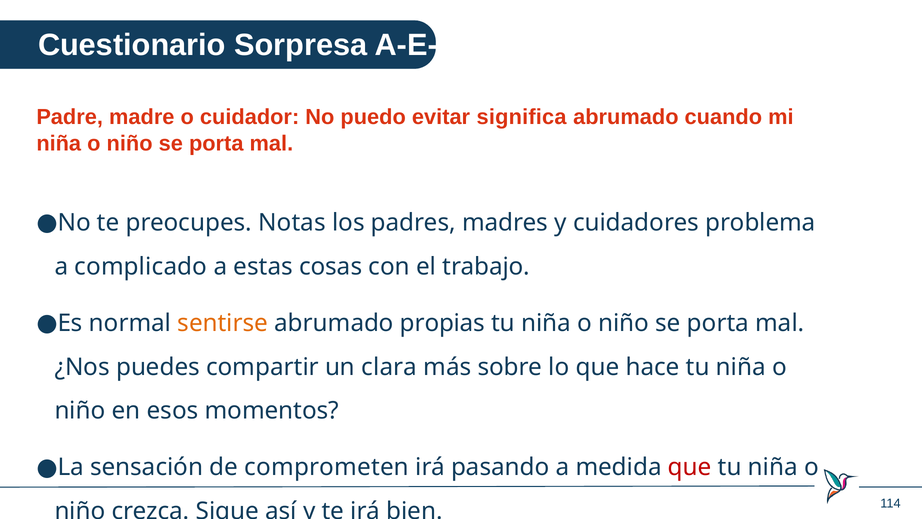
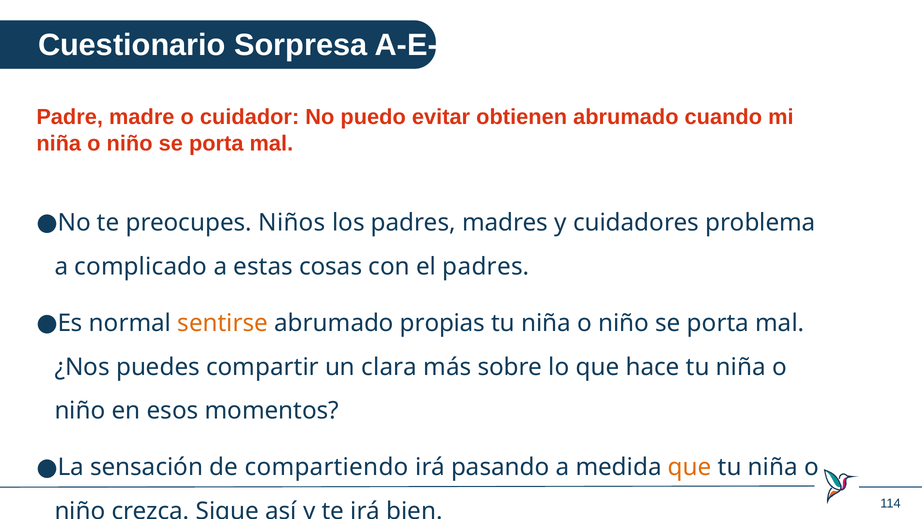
significa: significa -> obtienen (522, 117)
Notas: Notas -> Niños (292, 223)
el trabajo: trabajo -> padres (486, 266)
comprometen: comprometen -> compartiendo (327, 467)
que colour: red -> orange (690, 467)
